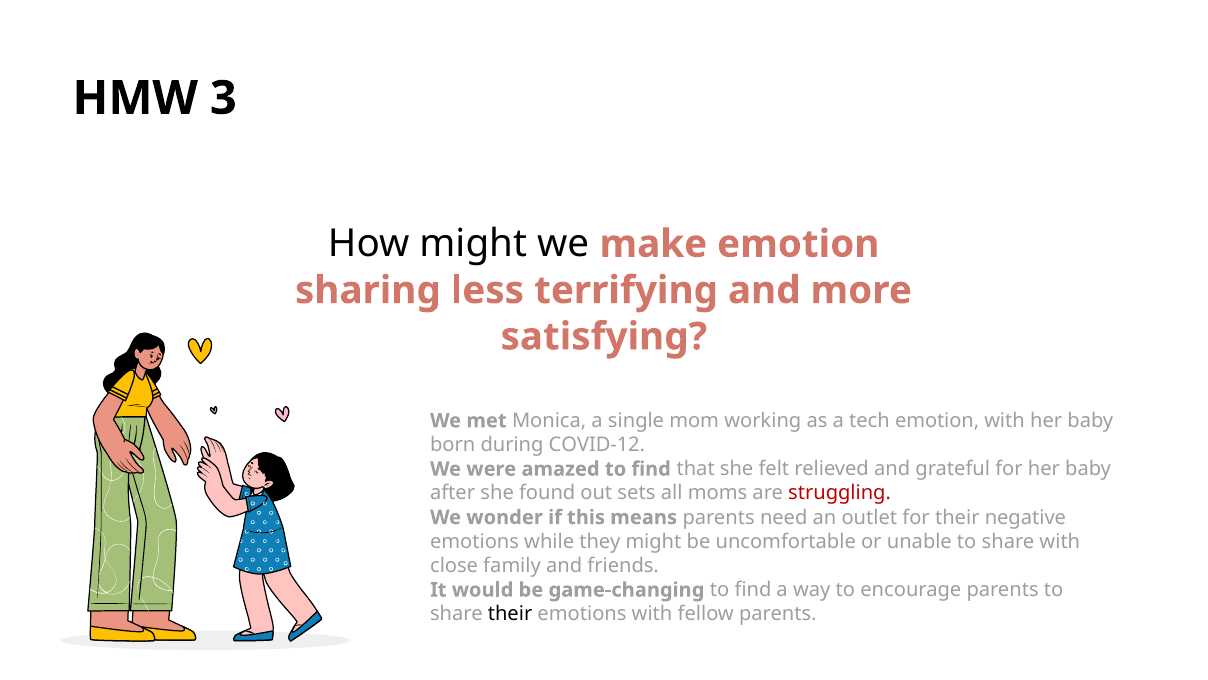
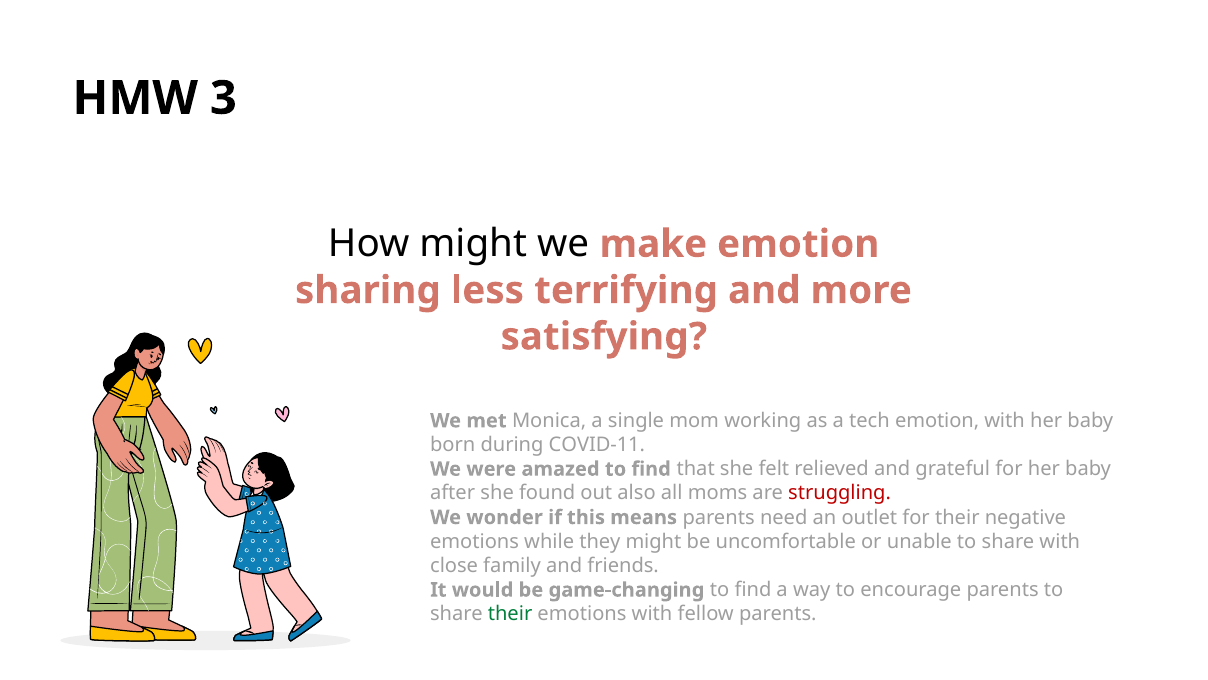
COVID-12: COVID-12 -> COVID-11 (597, 445)
sets: sets -> also (637, 493)
their colour: black -> green (510, 614)
